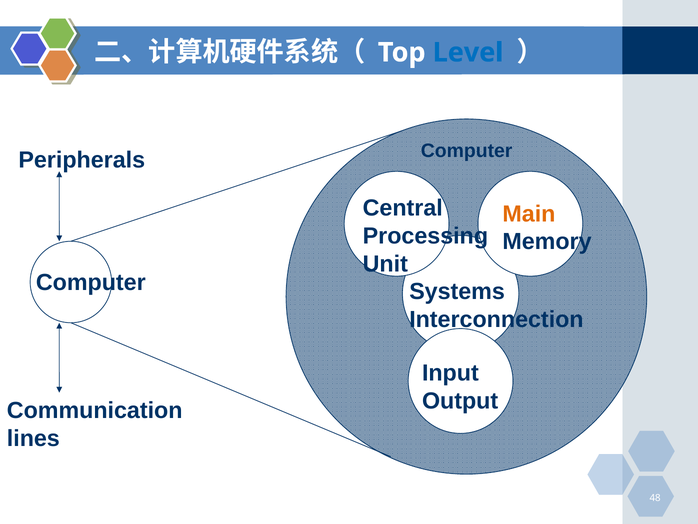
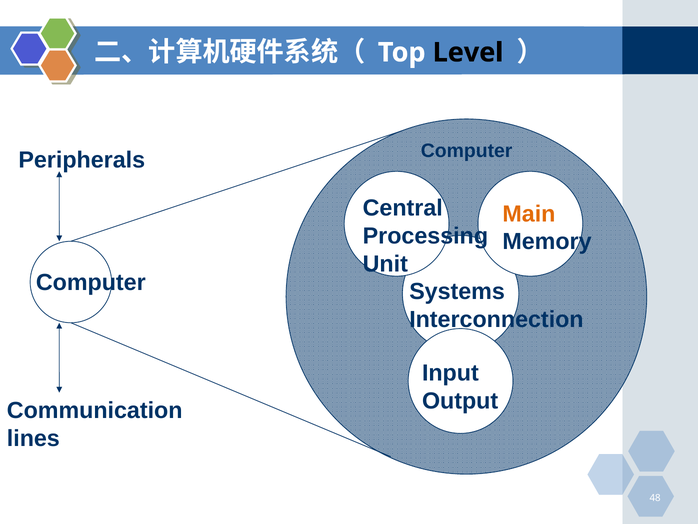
Level colour: blue -> black (468, 52)
